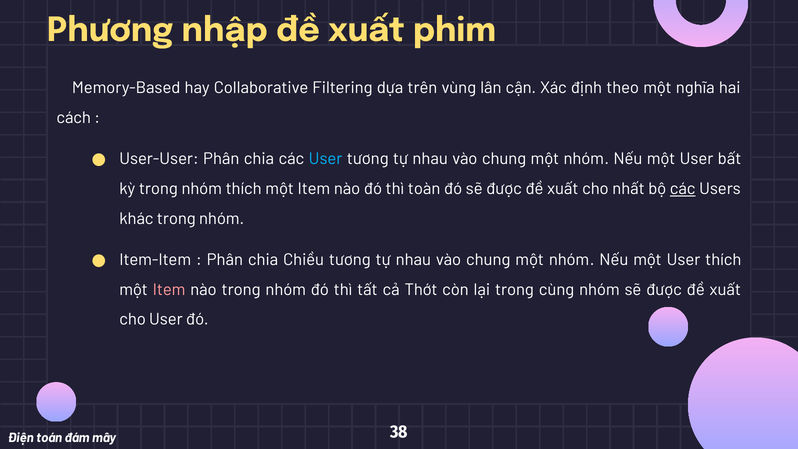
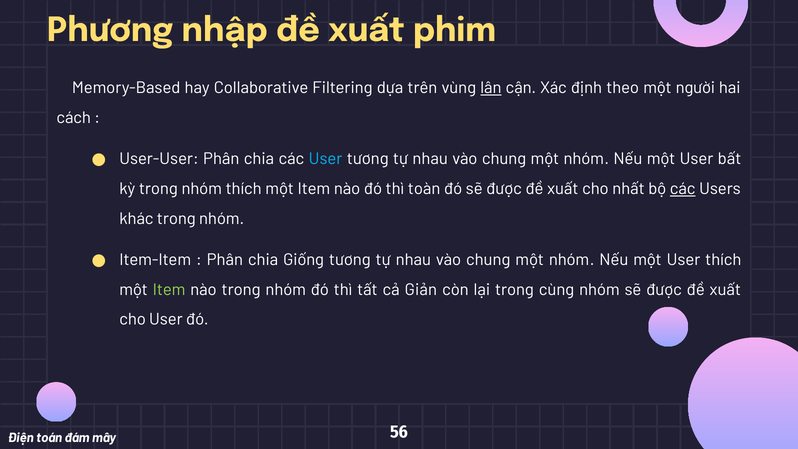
lân underline: none -> present (491, 88)
nghĩa: nghĩa -> người (695, 88)
Chiều: Chiều -> Giống (304, 260)
Item colour: pink -> light green (169, 289)
Thớt: Thớt -> Giản (421, 289)
38: 38 -> 56 (399, 432)
